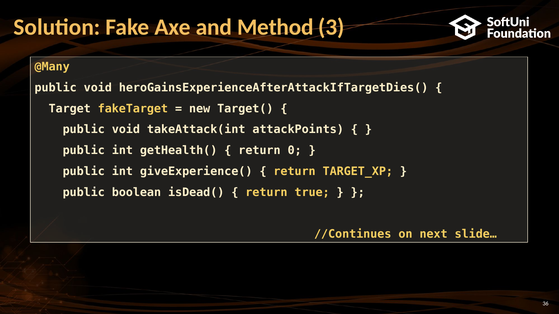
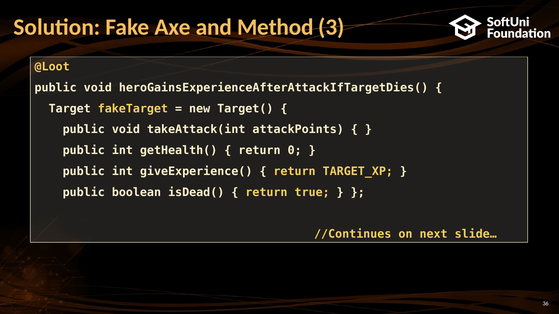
@Many: @Many -> @Loot (52, 67)
